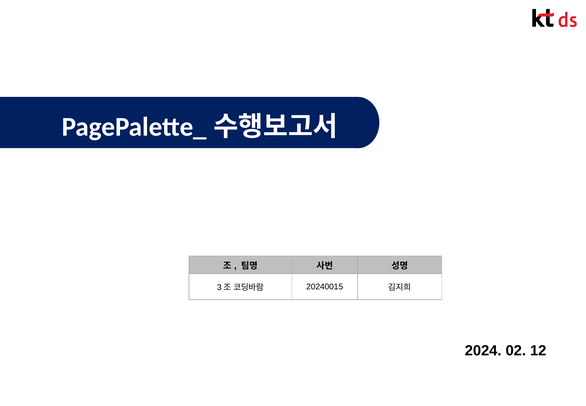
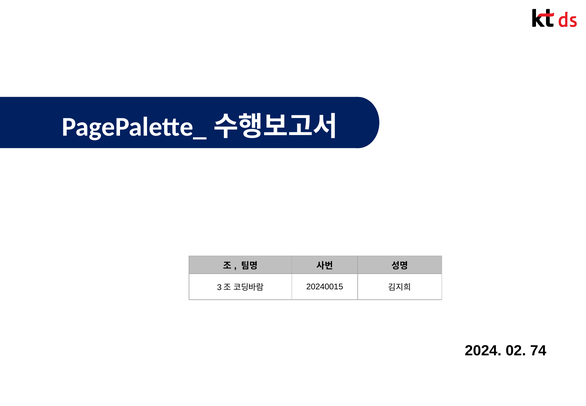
12: 12 -> 74 (538, 350)
